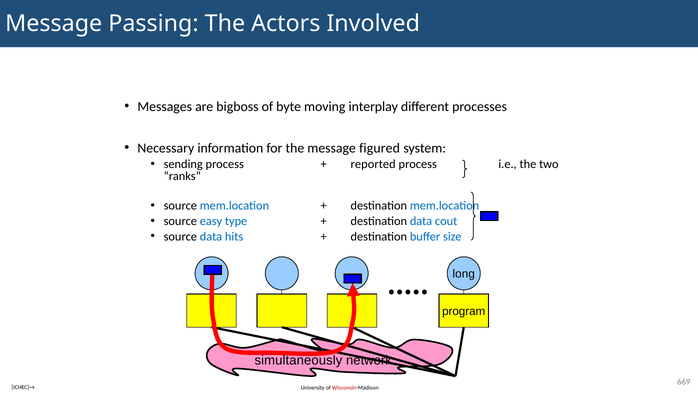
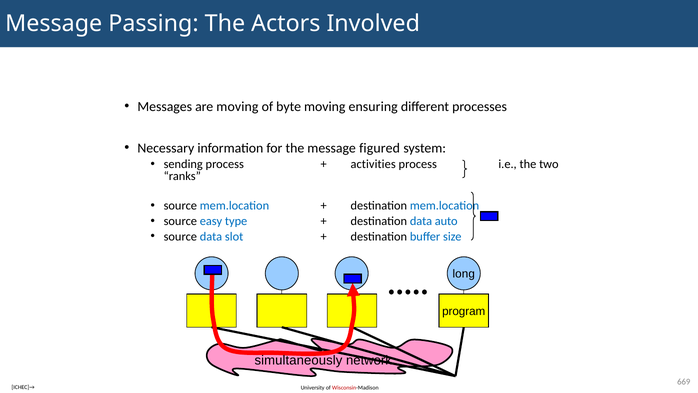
are bigboss: bigboss -> moving (237, 107)
interplay: interplay -> ensuring (373, 107)
reported: reported -> activities (373, 164)
cout: cout -> auto (446, 221)
hits: hits -> slot (234, 236)
